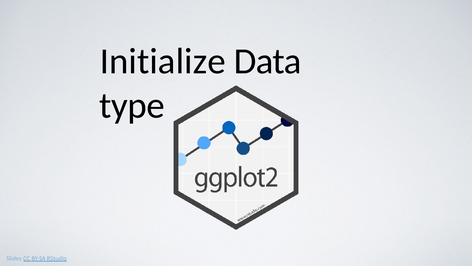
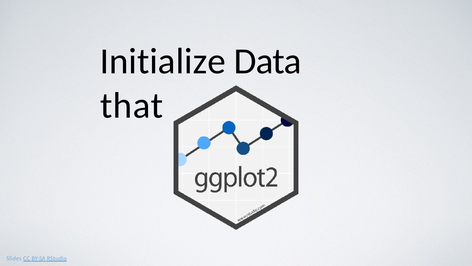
type: type -> that (132, 106)
